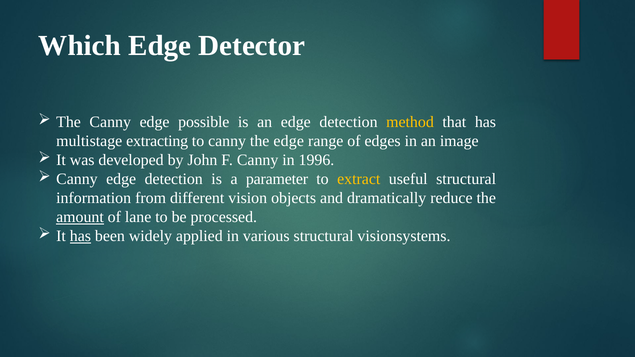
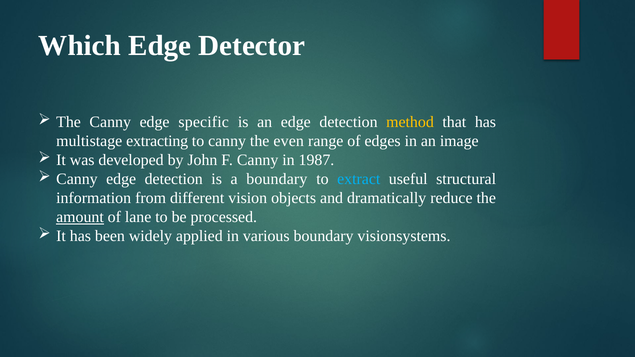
possible: possible -> specific (204, 122)
the edge: edge -> even (289, 141)
1996: 1996 -> 1987 (316, 160)
a parameter: parameter -> boundary (277, 179)
extract colour: yellow -> light blue (359, 179)
has underline: present -> none (80, 236)
various structural: structural -> boundary (324, 236)
